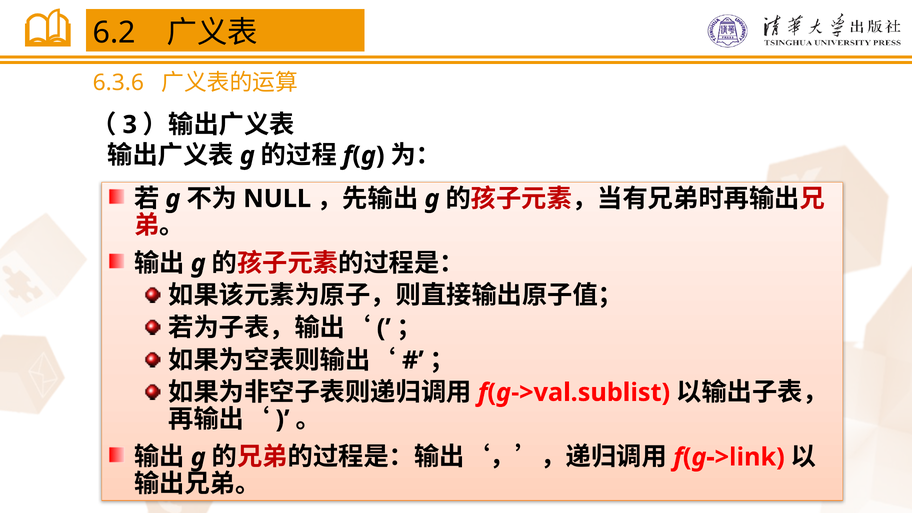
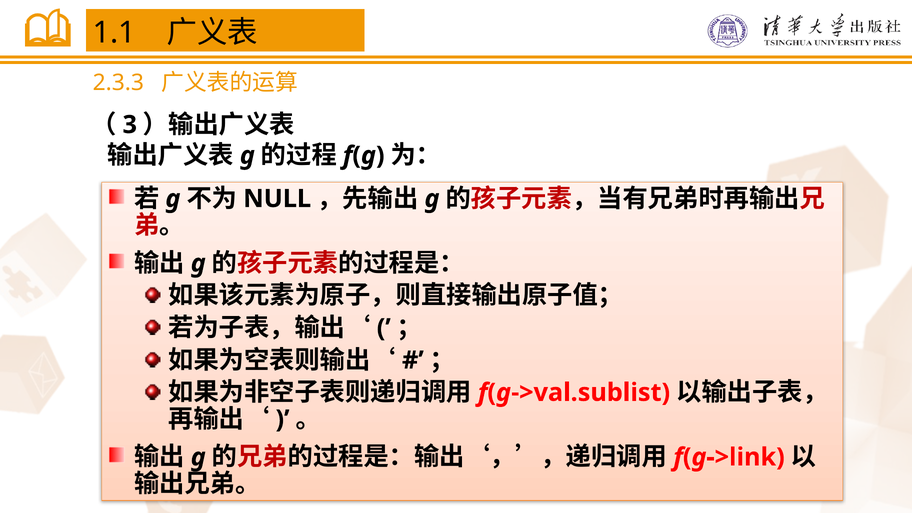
6.2: 6.2 -> 1.1 (114, 33)
6.3.6: 6.3.6 -> 2.3.3 (118, 83)
